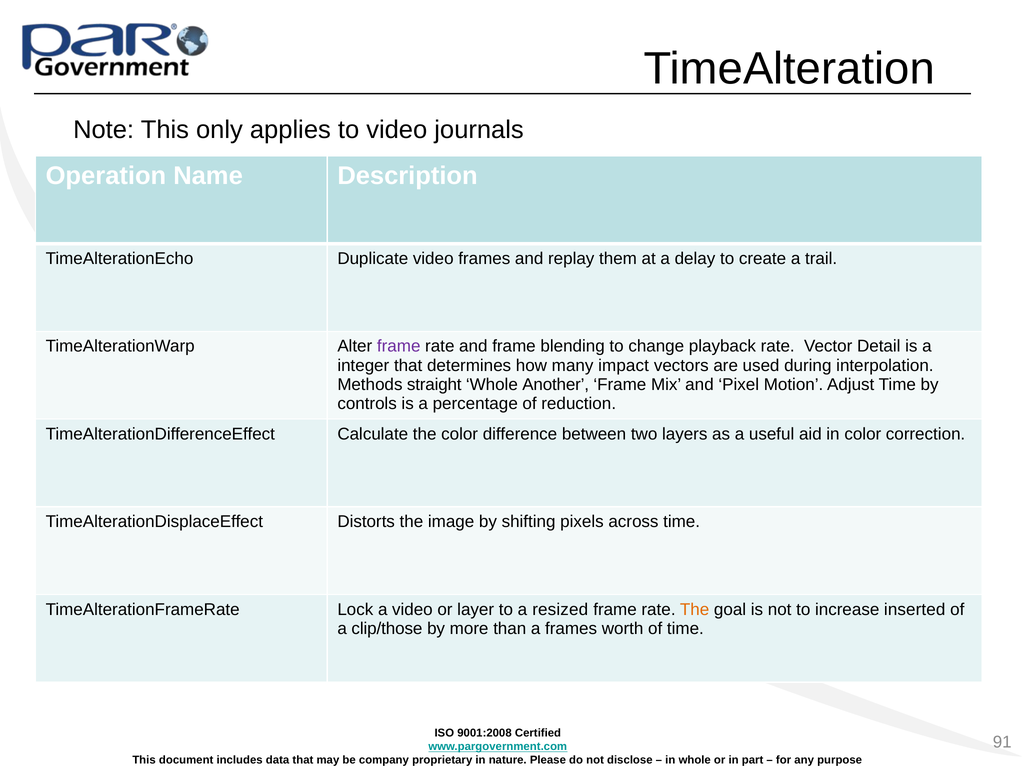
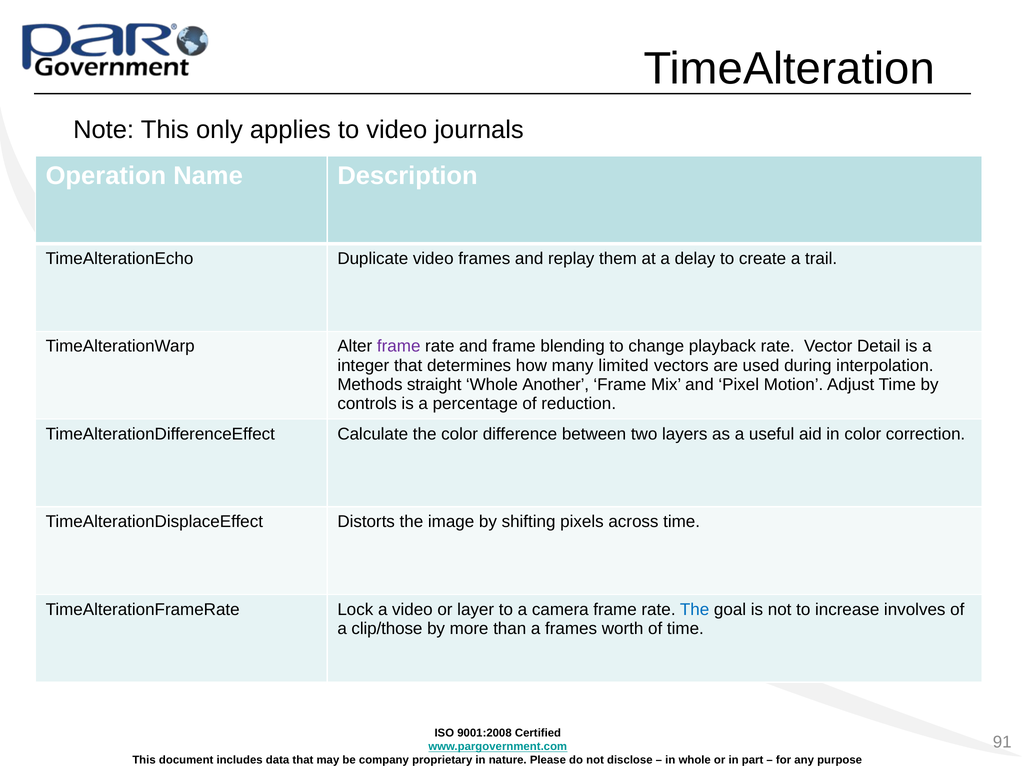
impact: impact -> limited (624, 366)
resized: resized -> camera (560, 610)
The colour: orange -> blue (695, 610)
inserted: inserted -> involves (915, 610)
